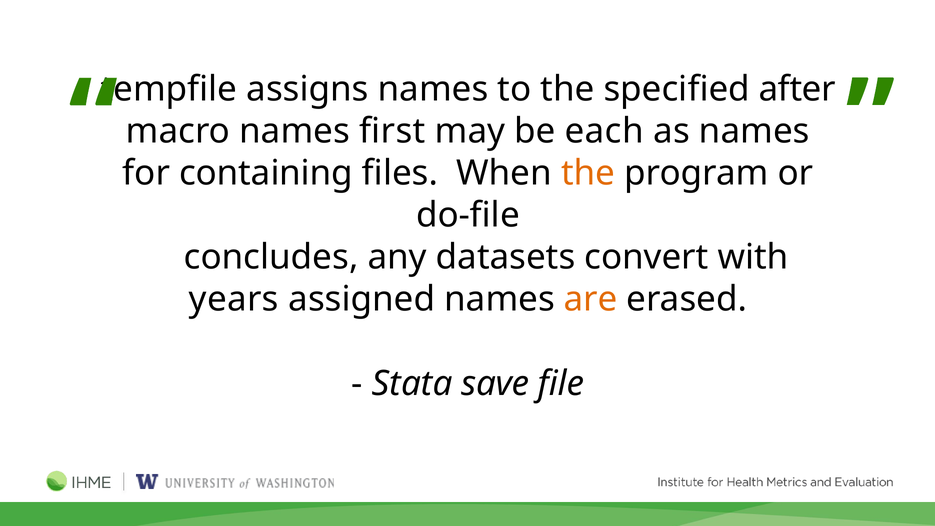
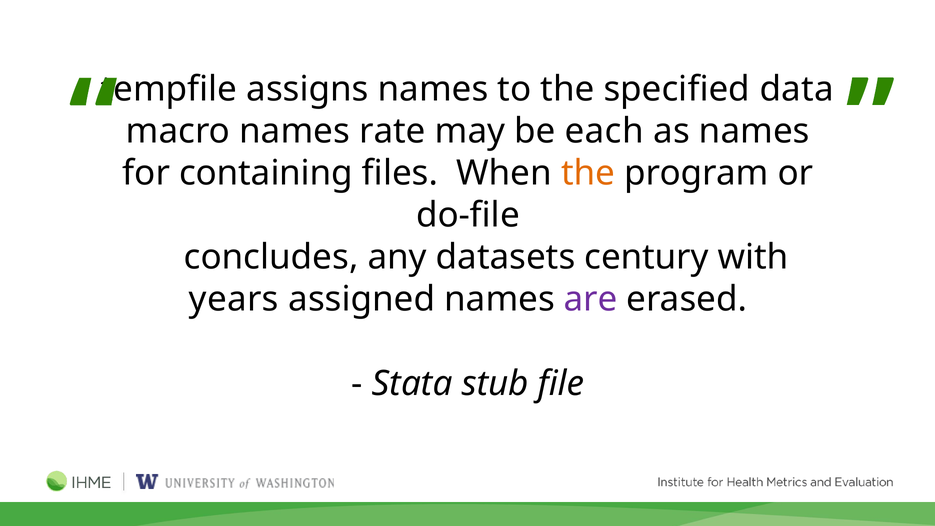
after: after -> data (797, 89)
first: first -> rate (392, 131)
convert: convert -> century (647, 257)
are colour: orange -> purple (591, 299)
save: save -> stub (495, 383)
